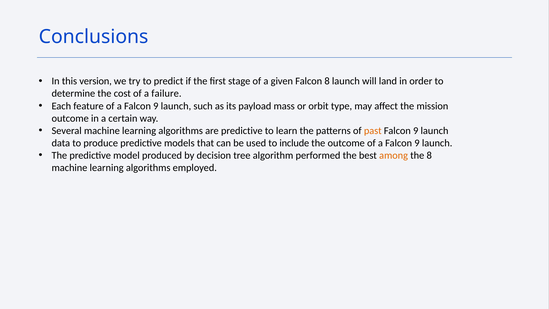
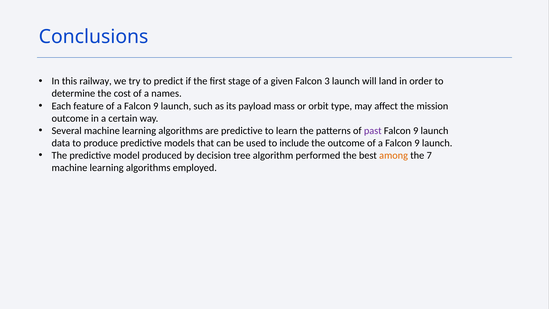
version: version -> railway (96, 81)
Falcon 8: 8 -> 3 (327, 81)
failure: failure -> names (166, 94)
past colour: orange -> purple (373, 131)
the 8: 8 -> 7 (429, 155)
